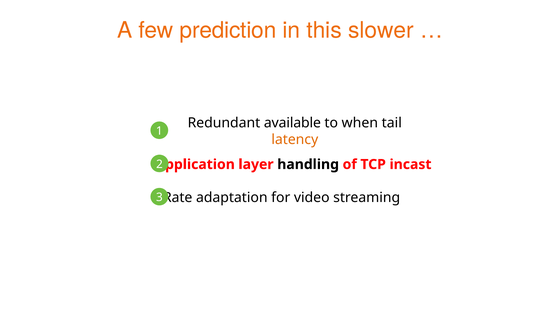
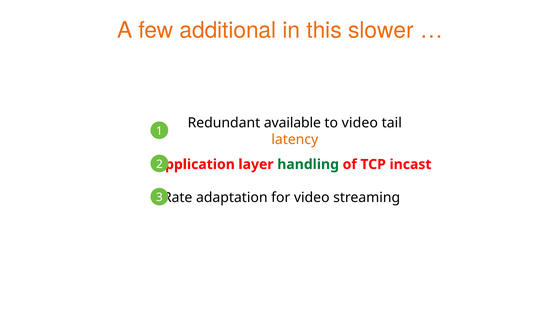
prediction: prediction -> additional (228, 30)
to when: when -> video (360, 123)
handling colour: black -> green (308, 164)
